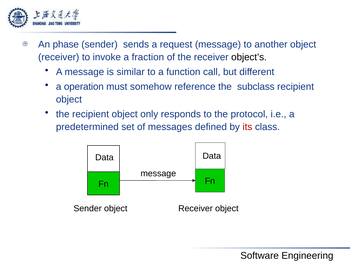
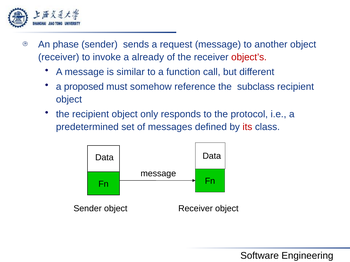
fraction: fraction -> already (148, 57)
object’s colour: black -> red (249, 57)
operation: operation -> proposed (84, 87)
